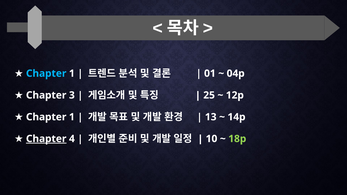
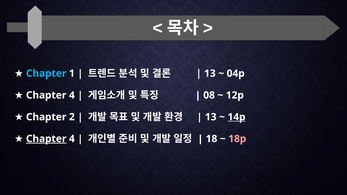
01: 01 -> 13 (210, 73)
3: 3 -> 4 (72, 95)
25: 25 -> 08 (209, 95)
1: 1 -> 2 (72, 117)
14p underline: none -> present (236, 117)
10: 10 -> 18 (212, 139)
18p colour: light green -> pink (237, 139)
